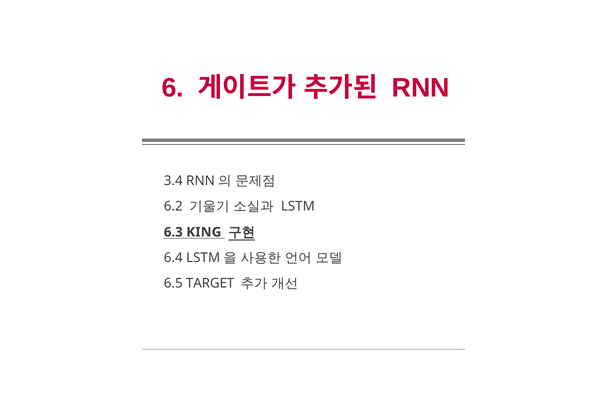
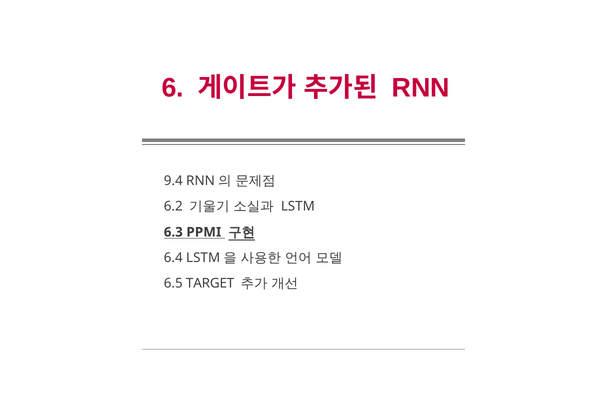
3.4: 3.4 -> 9.4 (173, 181)
KING: KING -> PPMI (204, 232)
